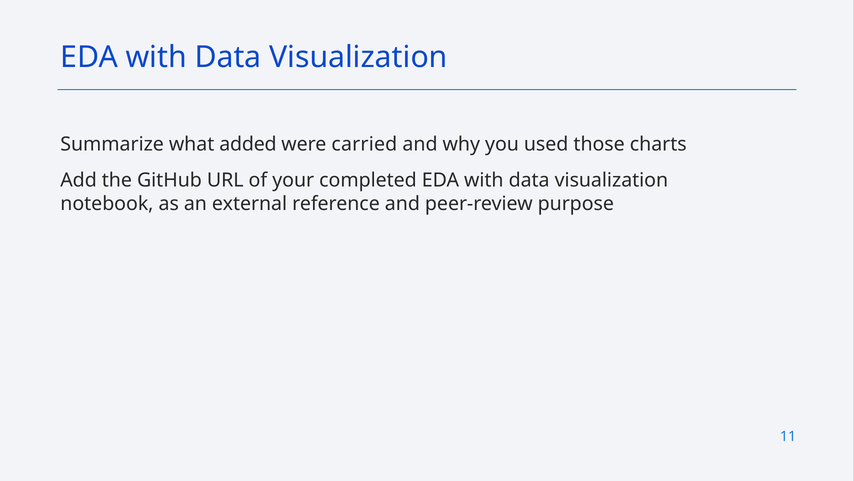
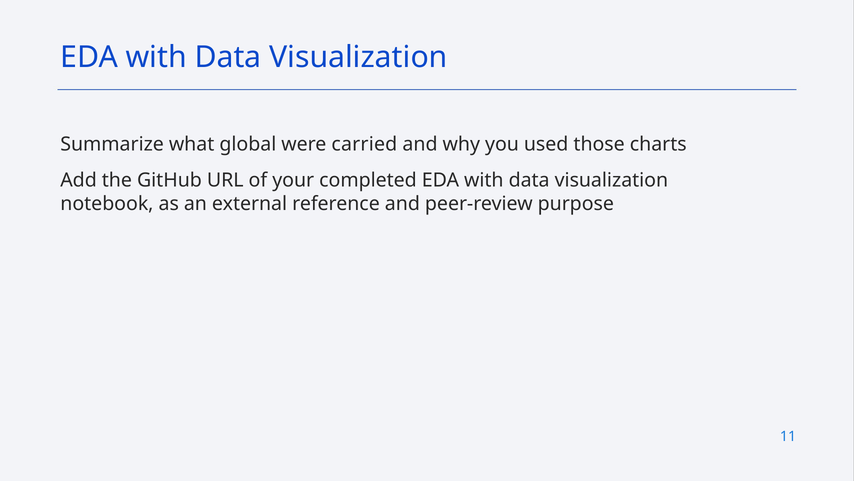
added: added -> global (248, 144)
